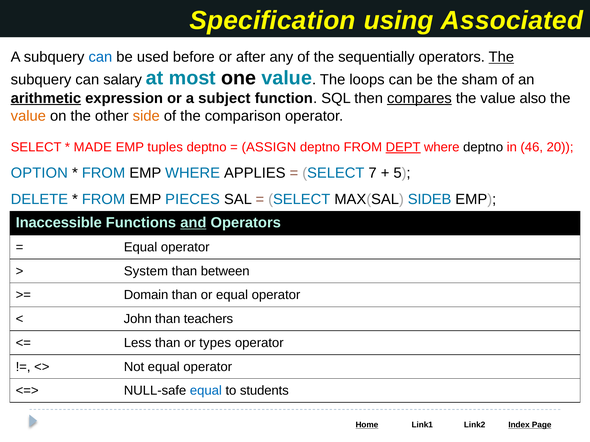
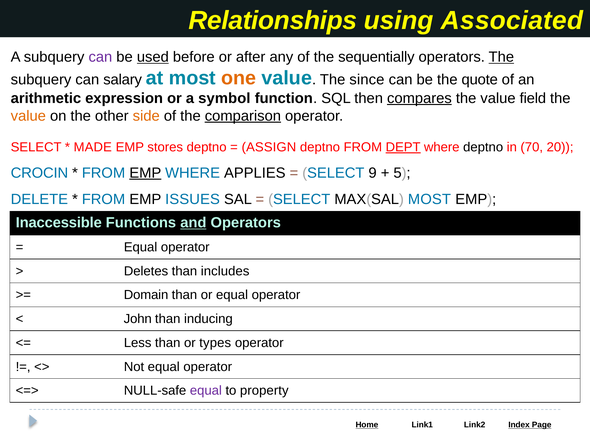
Specification: Specification -> Relationships (273, 20)
can colour: blue -> purple (100, 57)
used underline: none -> present (153, 57)
one colour: black -> orange (239, 78)
loops: loops -> since (367, 80)
sham: sham -> quote (480, 80)
arithmetic underline: present -> none (46, 98)
subject: subject -> symbol (224, 98)
also: also -> field (533, 98)
comparison underline: none -> present (243, 116)
tuples: tuples -> stores (165, 147)
46: 46 -> 70 (532, 147)
OPTION: OPTION -> CROCIN (39, 173)
EMP underline: none -> present (145, 173)
7: 7 -> 9 (373, 173)
PIECES: PIECES -> ISSUES (193, 200)
MAX(SAL SIDEB: SIDEB -> MOST (429, 200)
System: System -> Deletes (146, 271)
between: between -> includes (225, 271)
teachers: teachers -> inducing (208, 319)
equal colour: blue -> purple (206, 391)
students: students -> property (264, 391)
